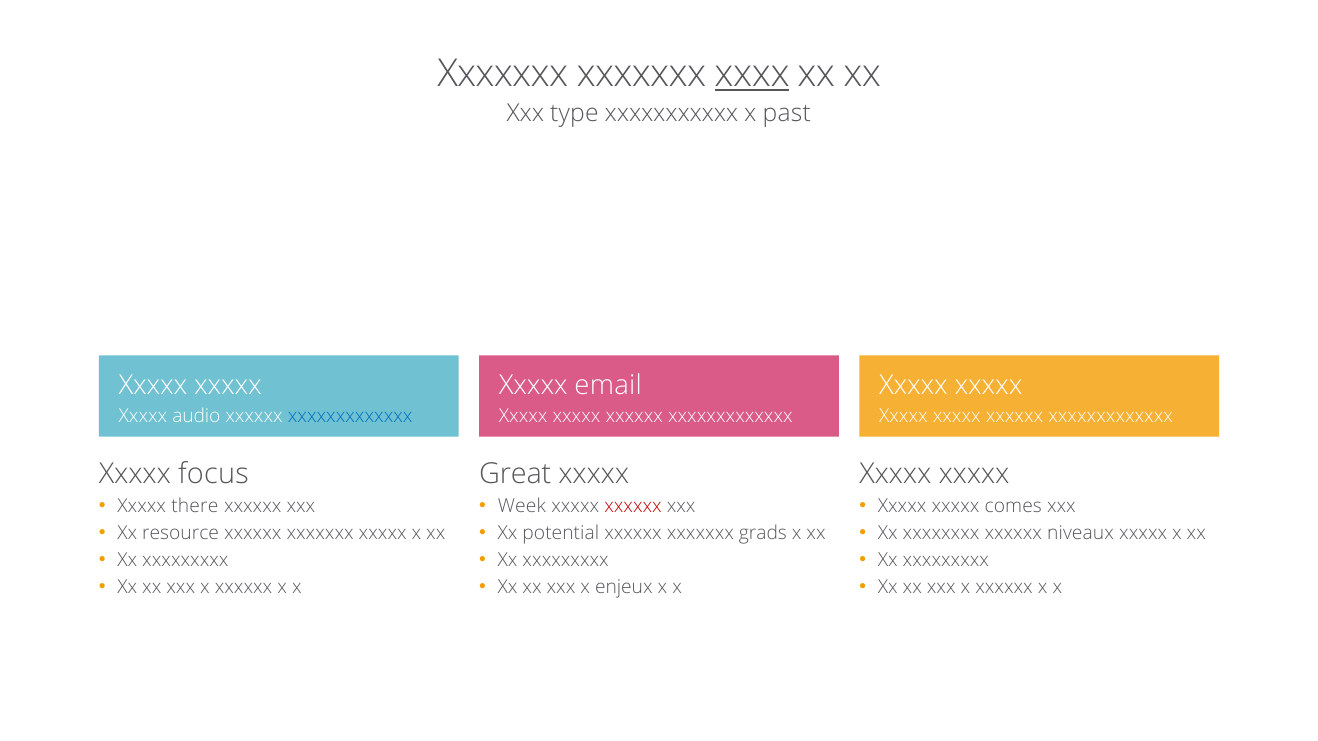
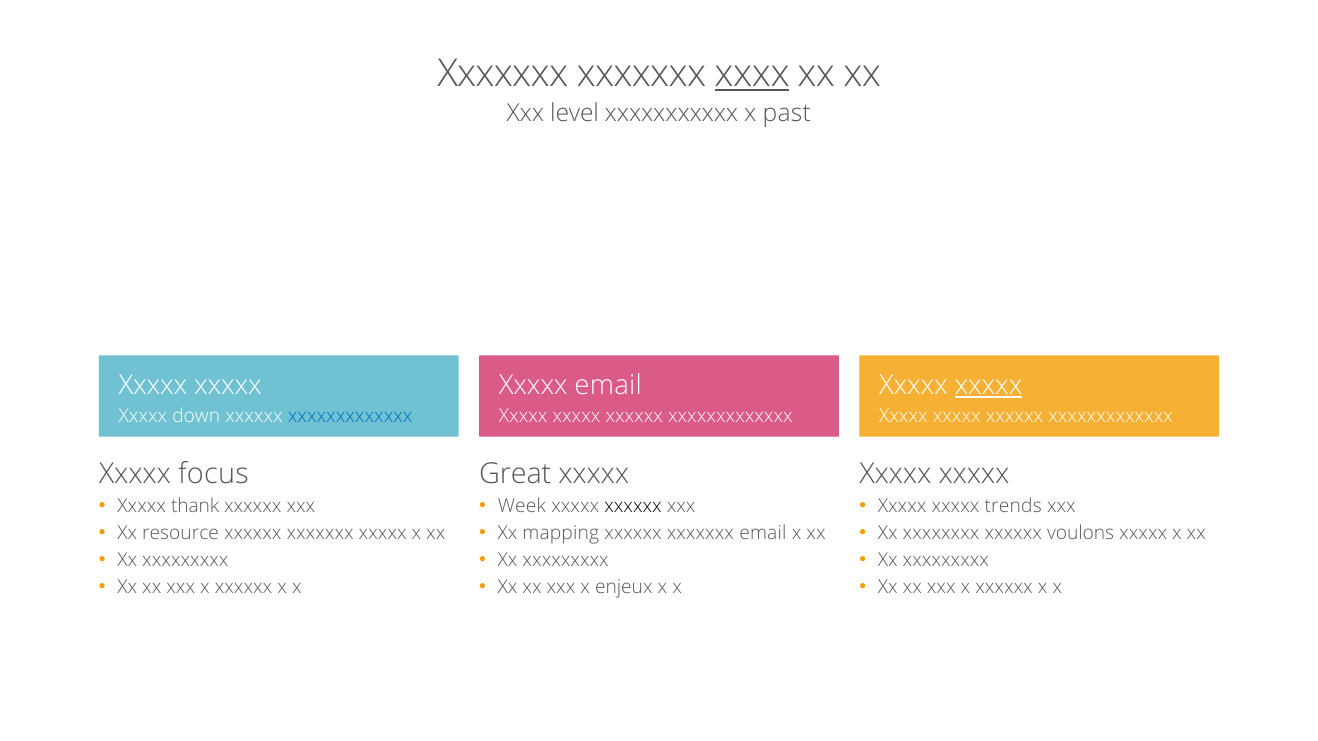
type: type -> level (575, 113)
xxxxx underline: none -> present (989, 385)
audio: audio -> down (196, 417)
there: there -> thank (195, 507)
xxxxxx colour: red -> black (633, 507)
comes: comes -> trends (1013, 507)
potential: potential -> mapping (561, 534)
xxxxxxx grads: grads -> email (763, 534)
niveaux: niveaux -> voulons (1081, 534)
